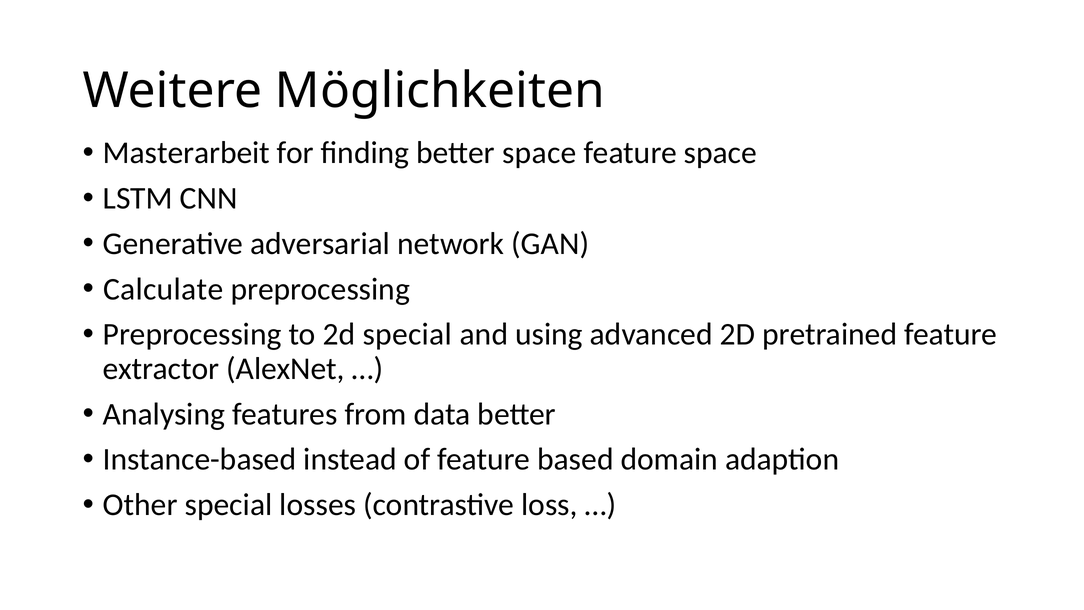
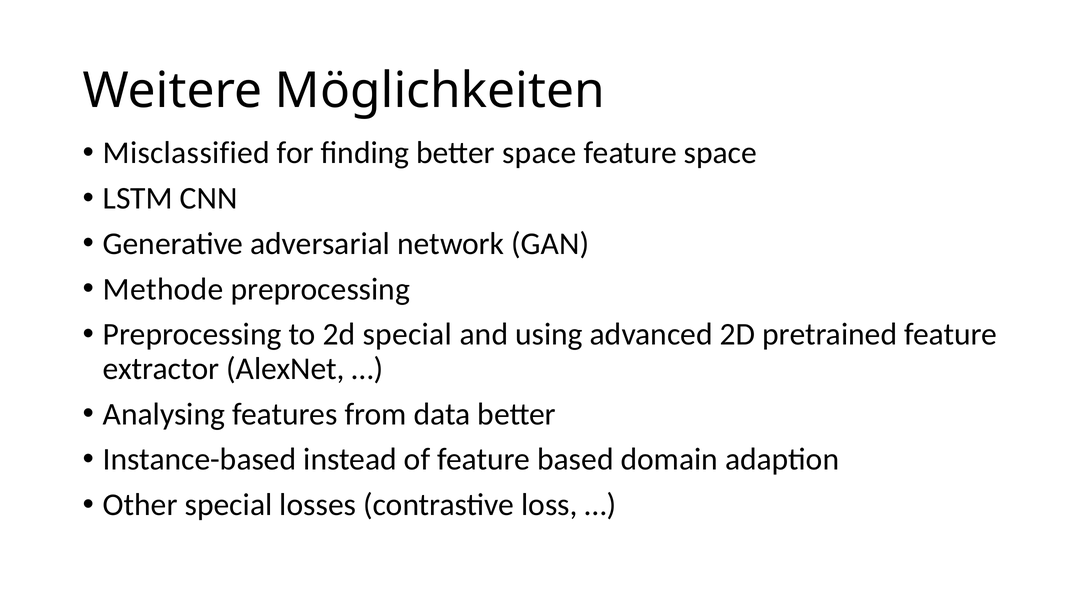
Masterarbeit: Masterarbeit -> Misclassified (186, 153)
Calculate: Calculate -> Methode (163, 289)
